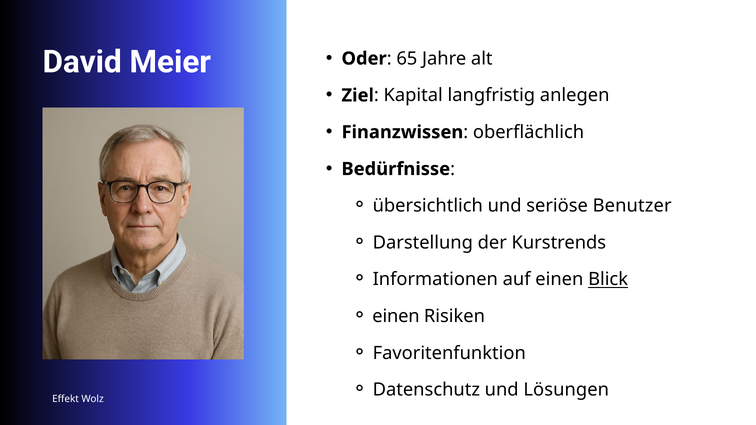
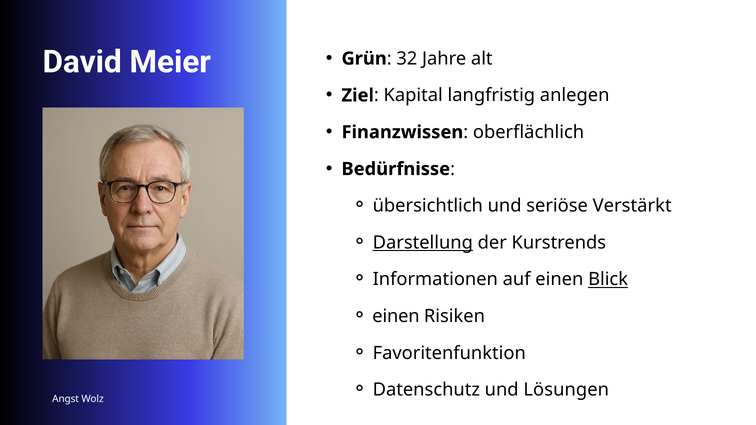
Oder: Oder -> Grün (364, 59)
65: 65 -> 32 (407, 59)
Benutzer: Benutzer -> Verstärkt (632, 206)
Darstellung underline: none -> present (423, 243)
Effekt: Effekt -> Angst (66, 399)
